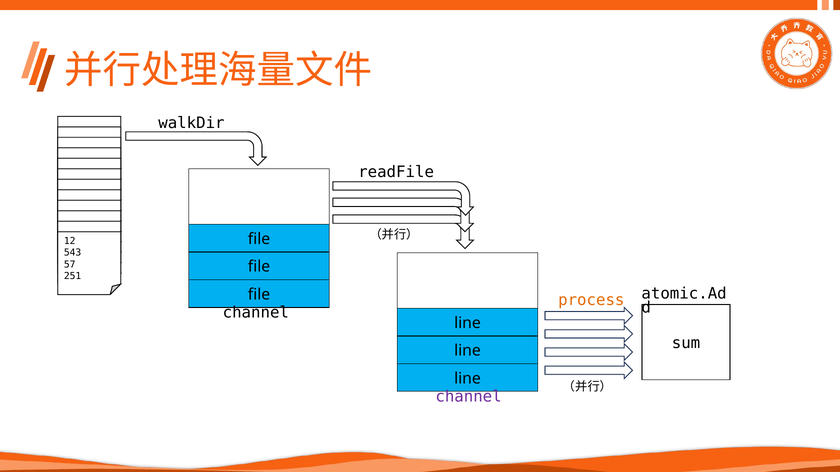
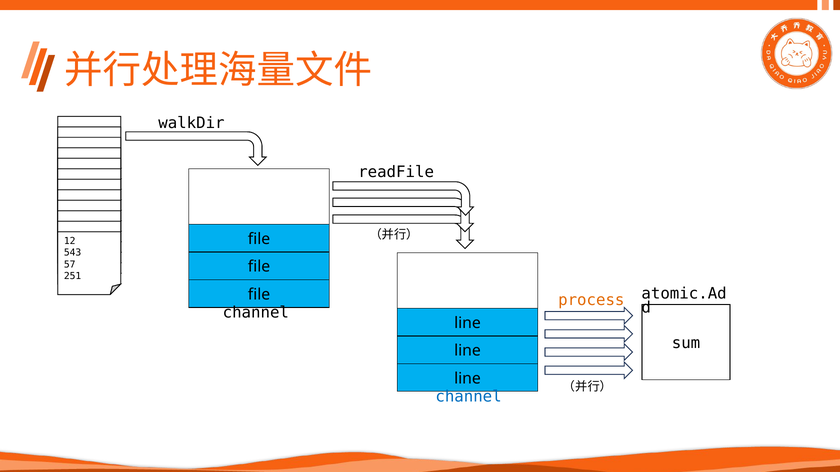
channel colour: purple -> blue (469, 397)
